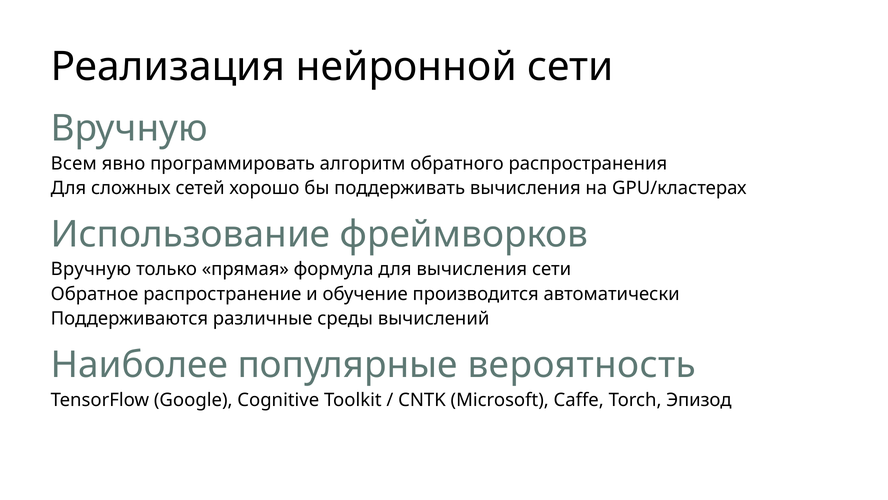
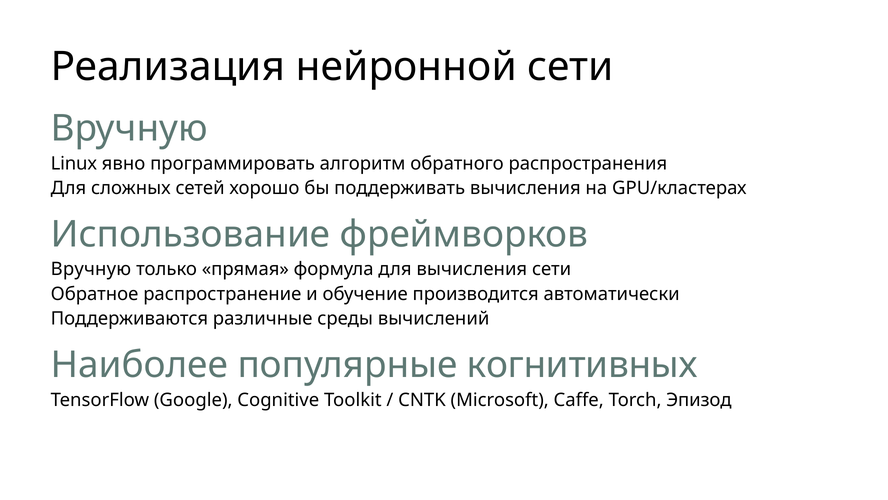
Всем: Всем -> Linux (74, 163)
вероятность: вероятность -> когнитивных (582, 365)
